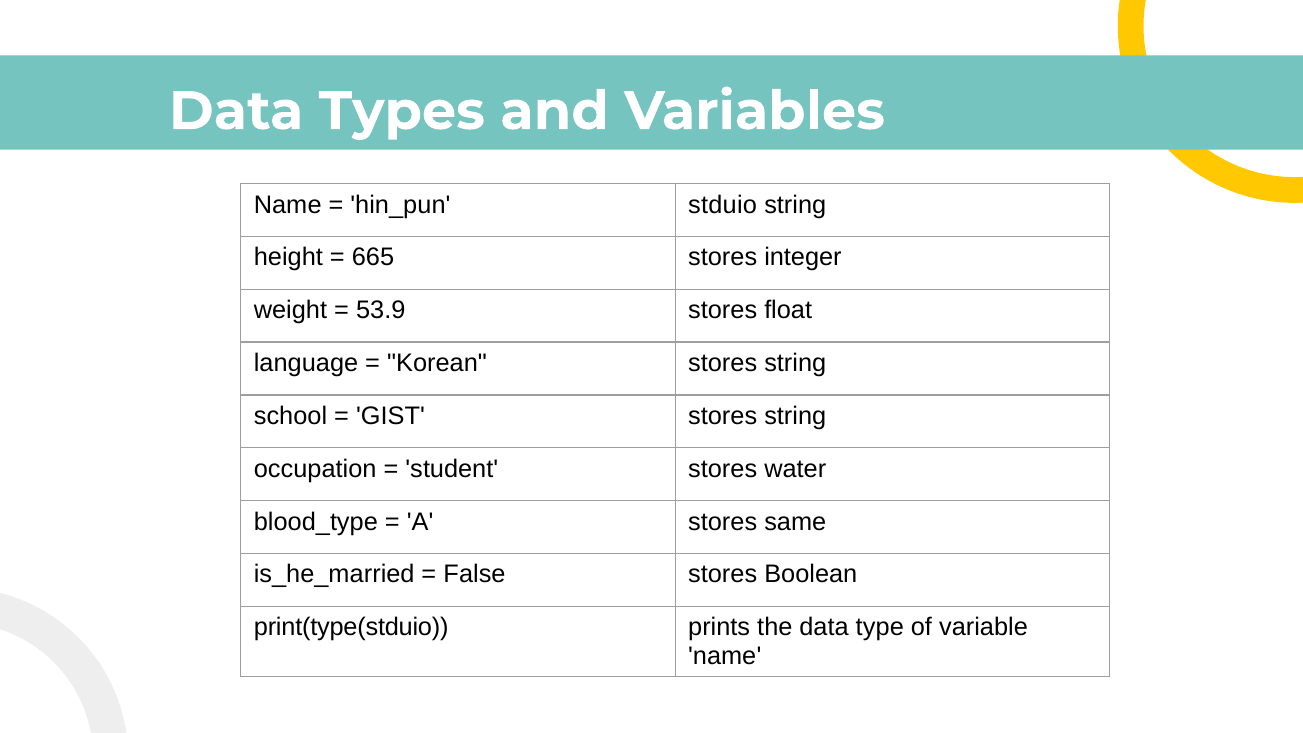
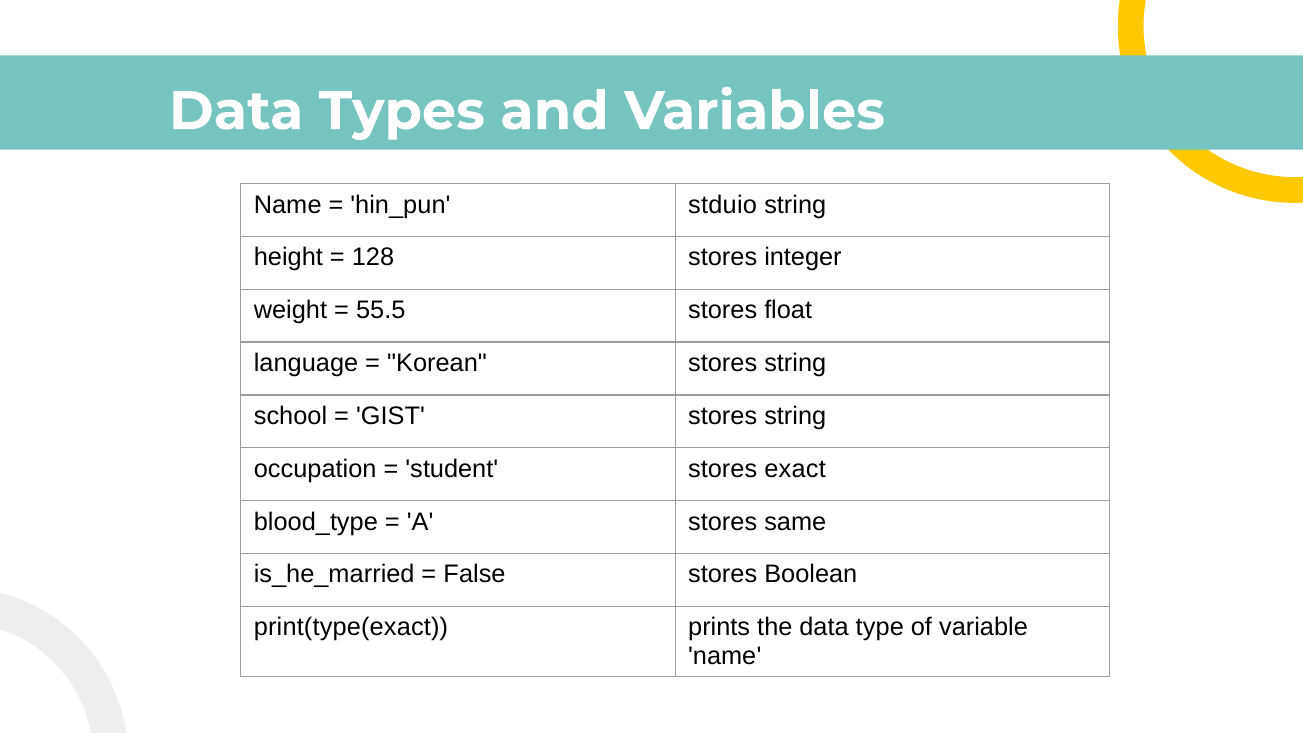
665: 665 -> 128 (373, 258)
53.9: 53.9 -> 55.5 (381, 310)
water: water -> exact (795, 469)
print(type(stduio: print(type(stduio -> print(type(exact (351, 627)
